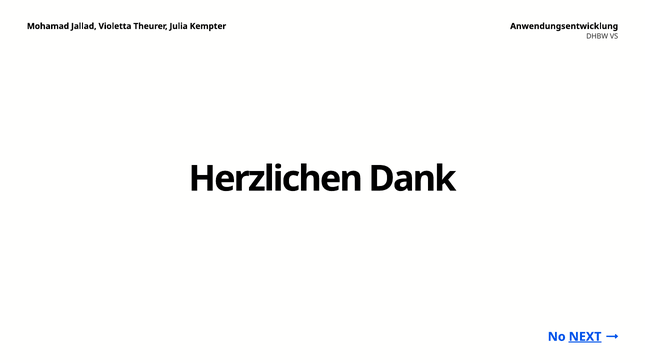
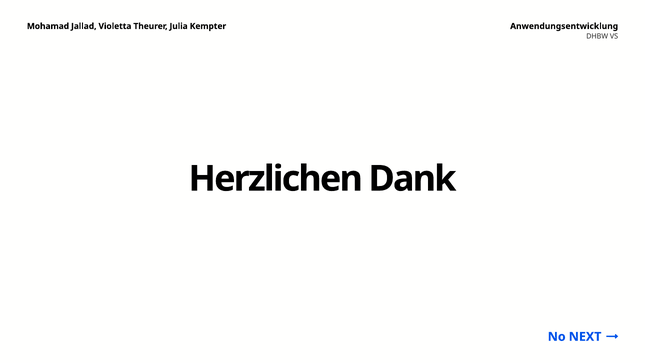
NEXT underline: present -> none (585, 337)
